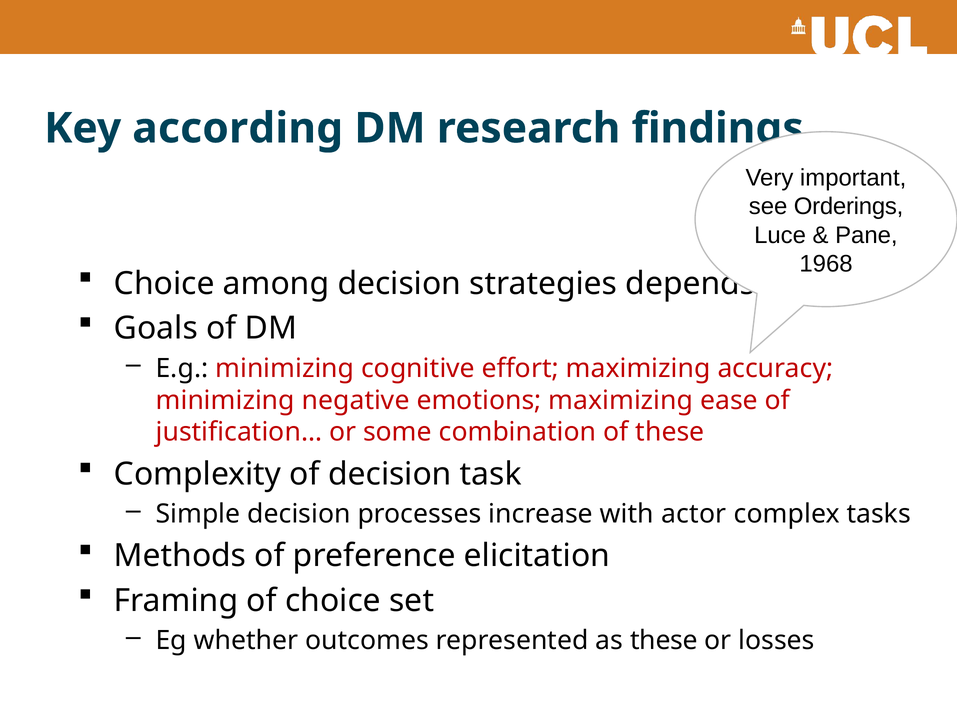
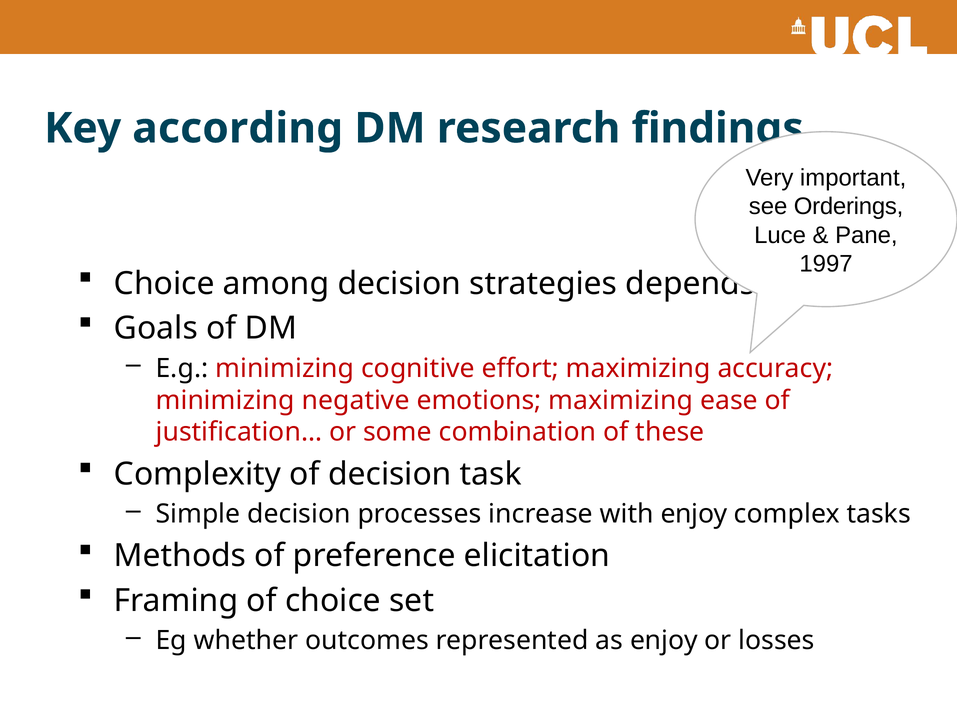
1968: 1968 -> 1997 (826, 264)
with actor: actor -> enjoy (694, 514)
as these: these -> enjoy (664, 640)
